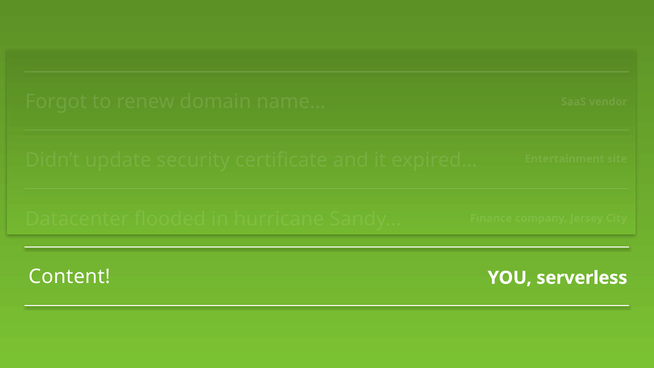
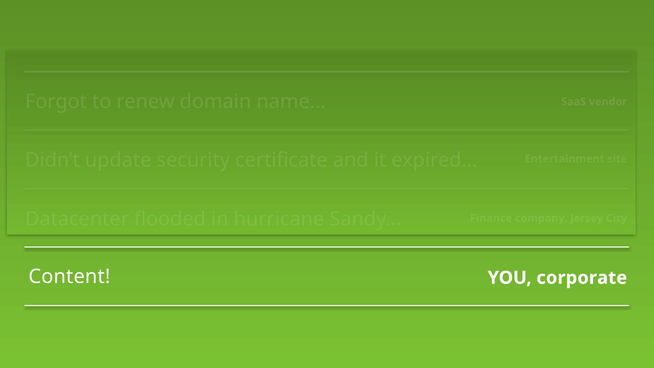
serverless: serverless -> corporate (582, 278)
